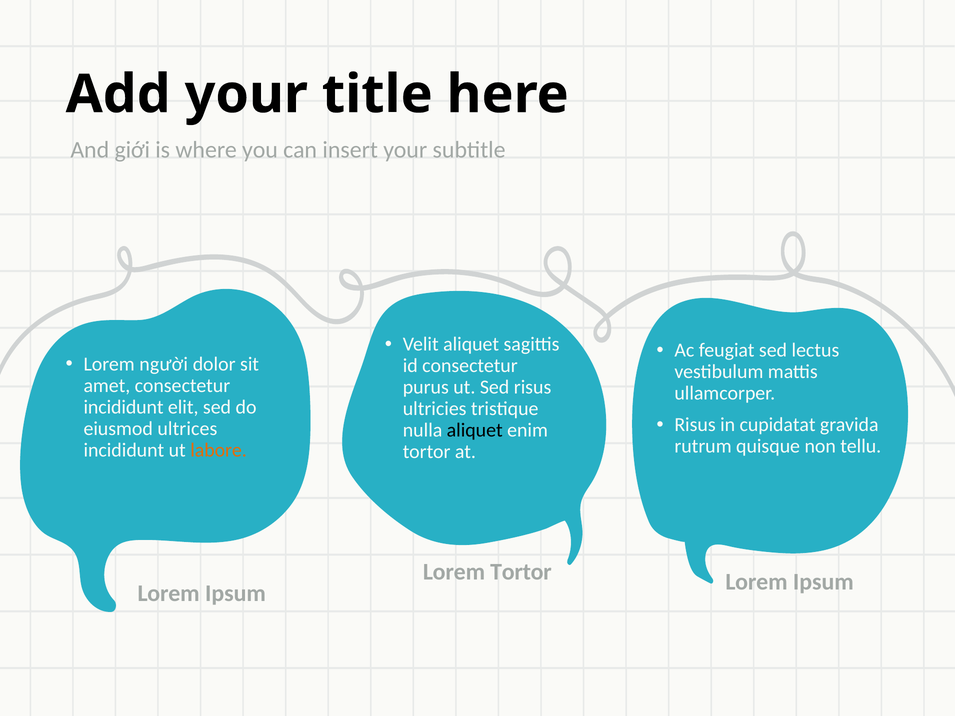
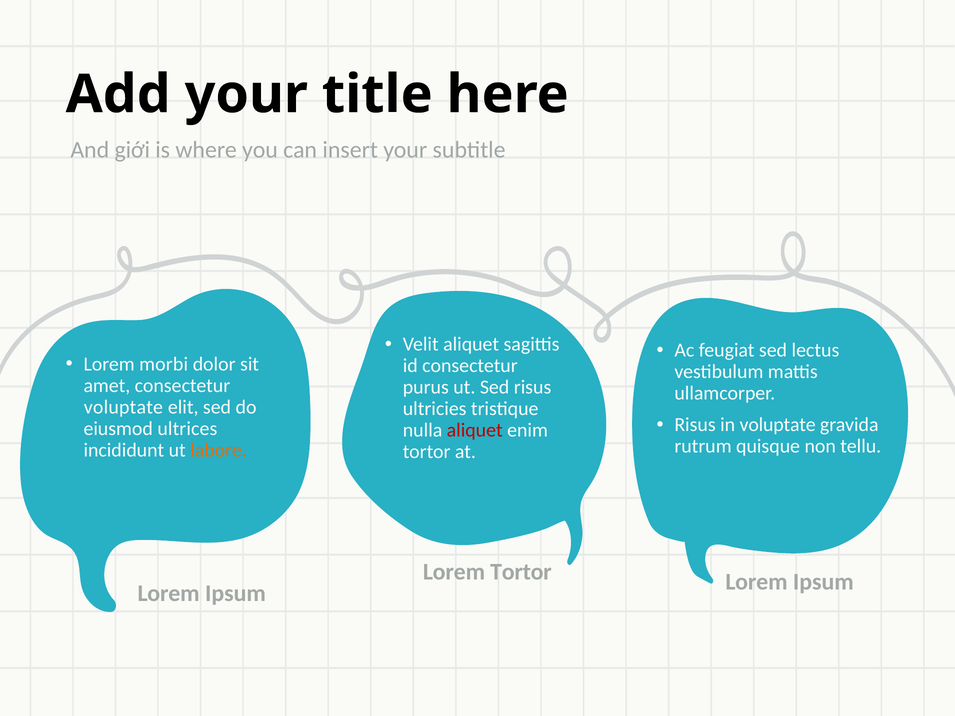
người: người -> morbi (164, 364)
incididunt: incididunt -> voluptate (123, 407)
in cupidatat: cupidatat -> voluptate (778, 425)
aliquet colour: black -> red (475, 430)
